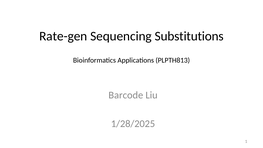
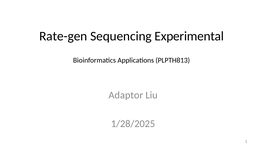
Substitutions: Substitutions -> Experimental (189, 36)
Barcode: Barcode -> Adaptor (126, 95)
